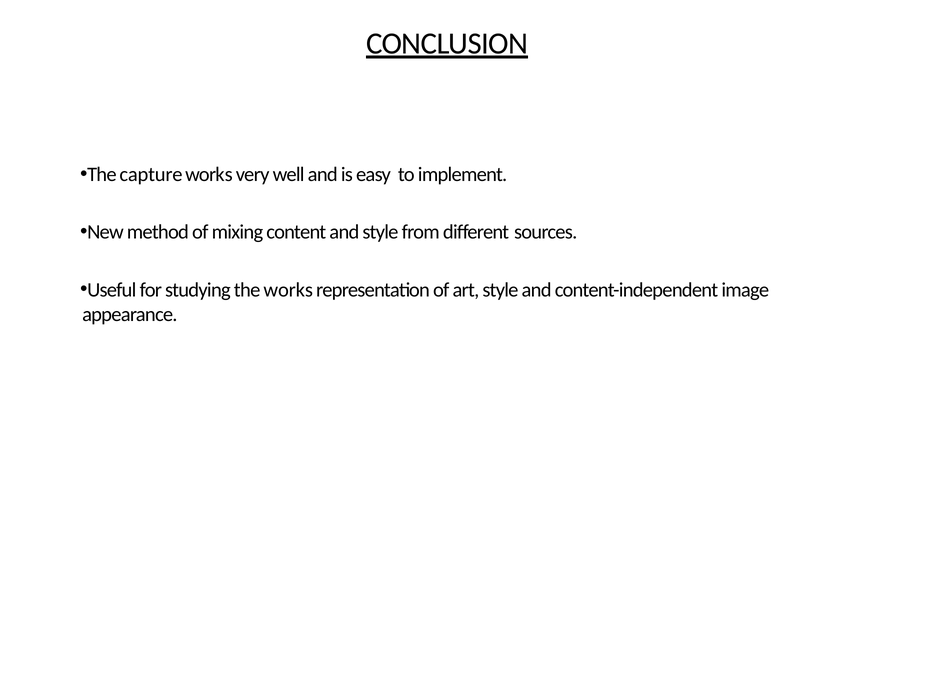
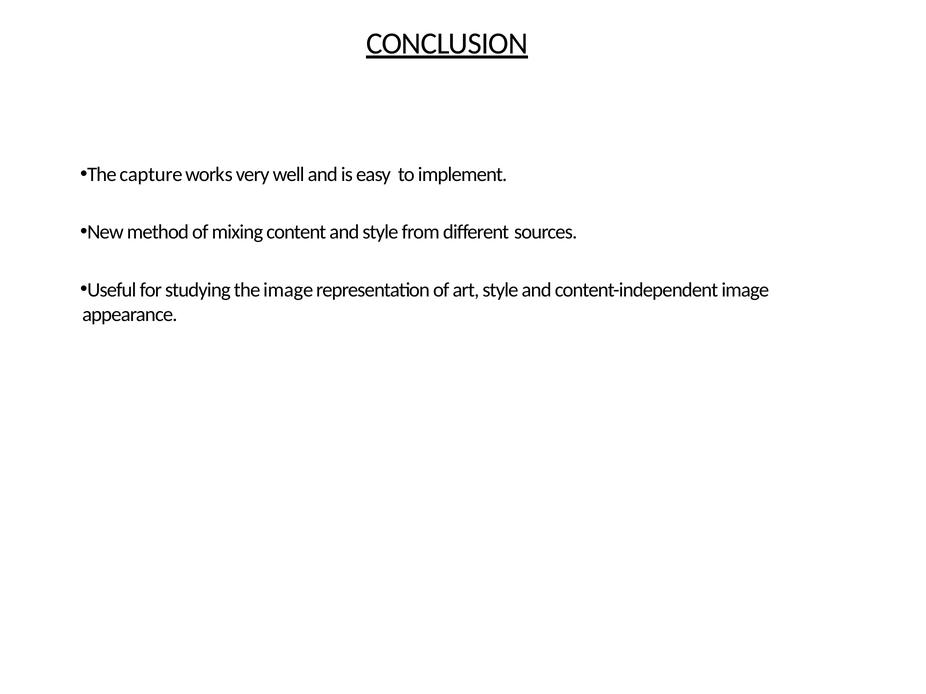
the works: works -> image (288, 290)
